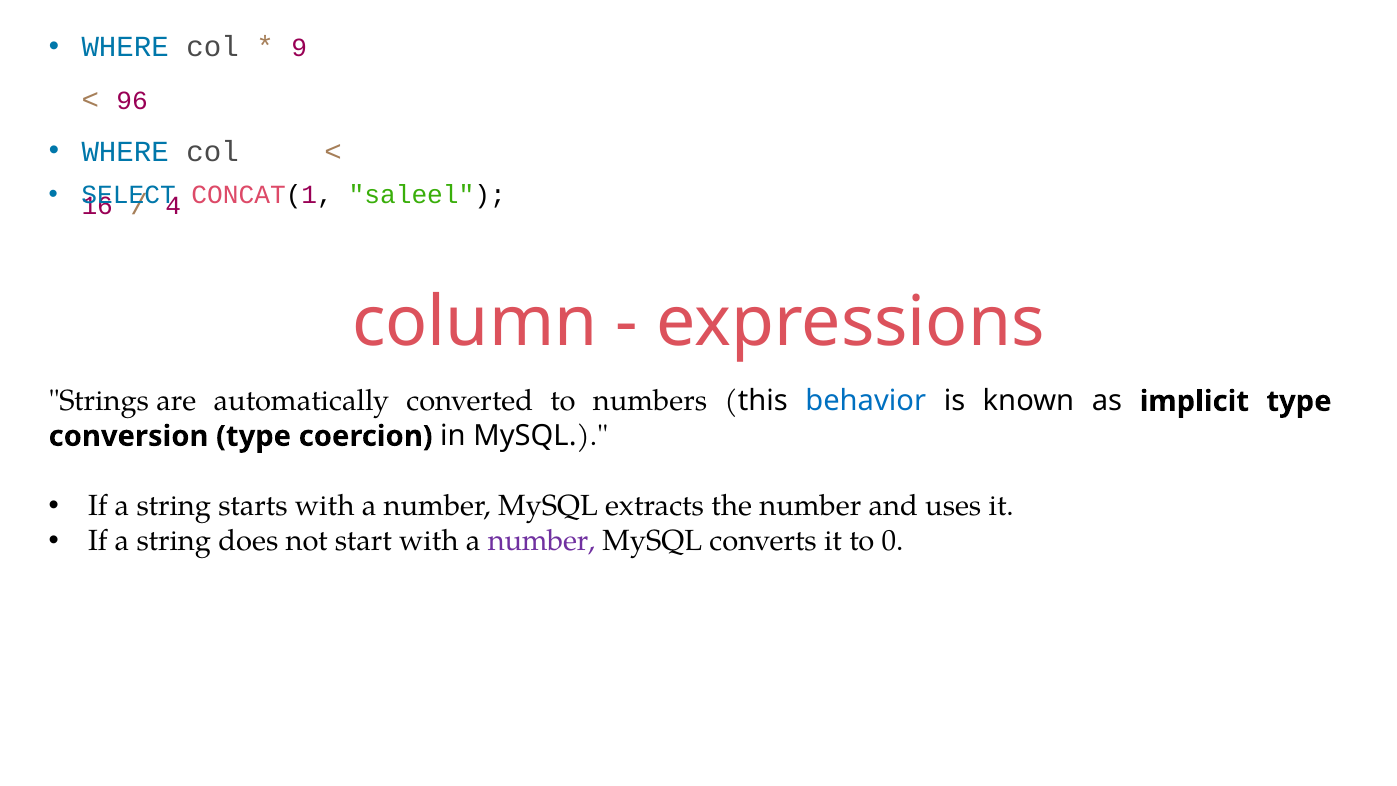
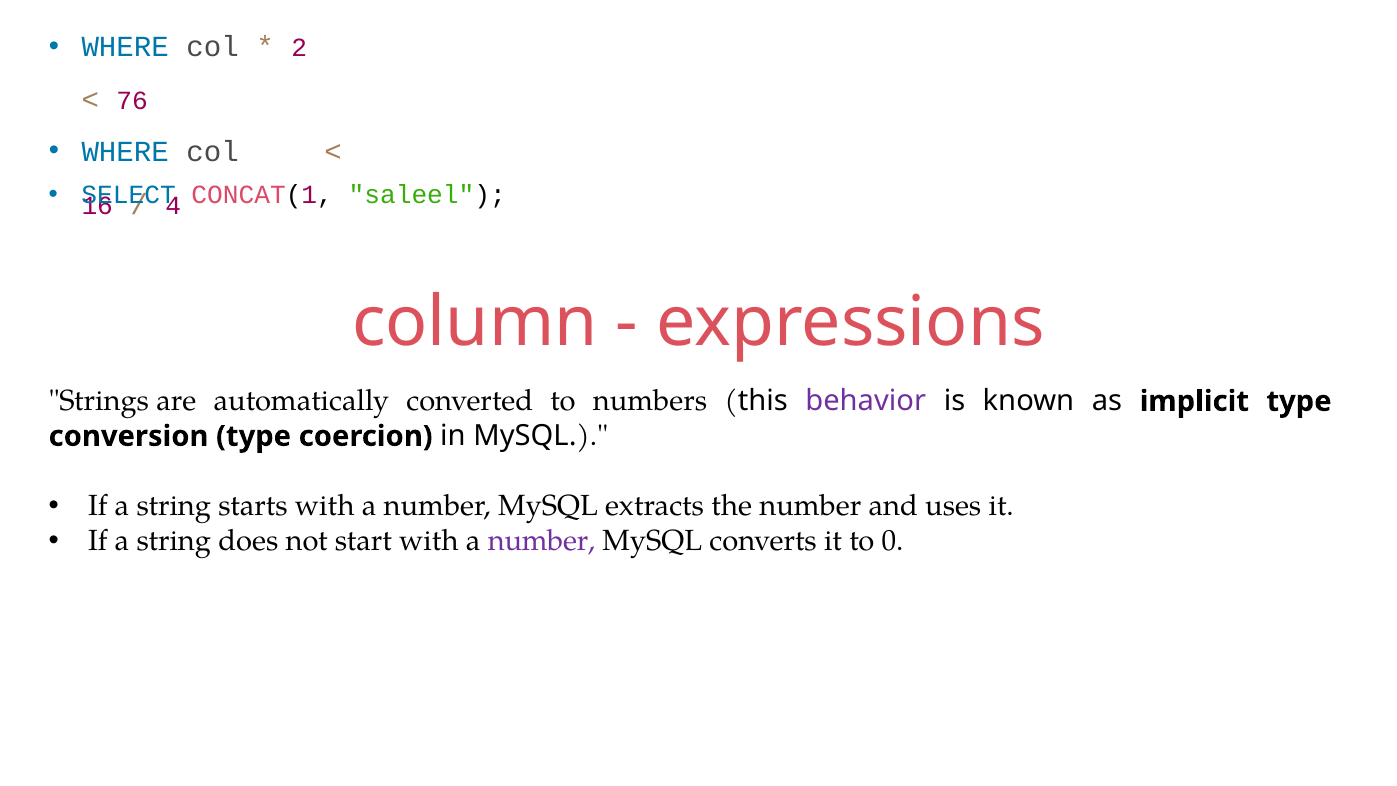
9: 9 -> 2 (299, 48)
96: 96 -> 76 (132, 101)
behavior colour: blue -> purple (866, 401)
